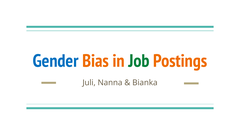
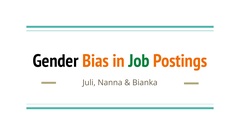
Gender colour: blue -> black (56, 61)
